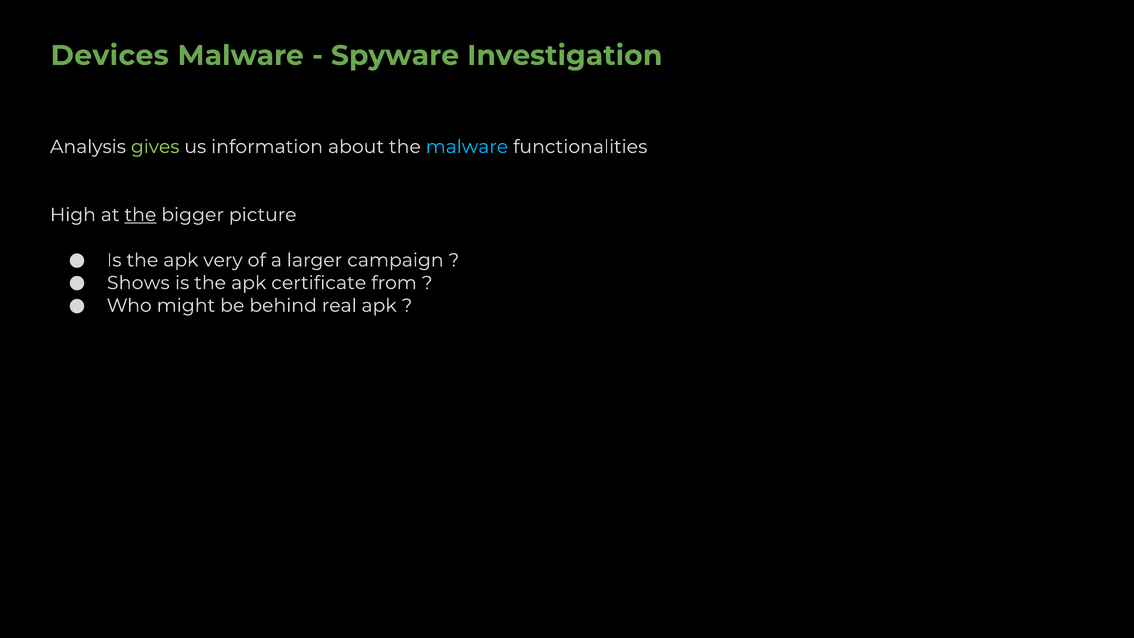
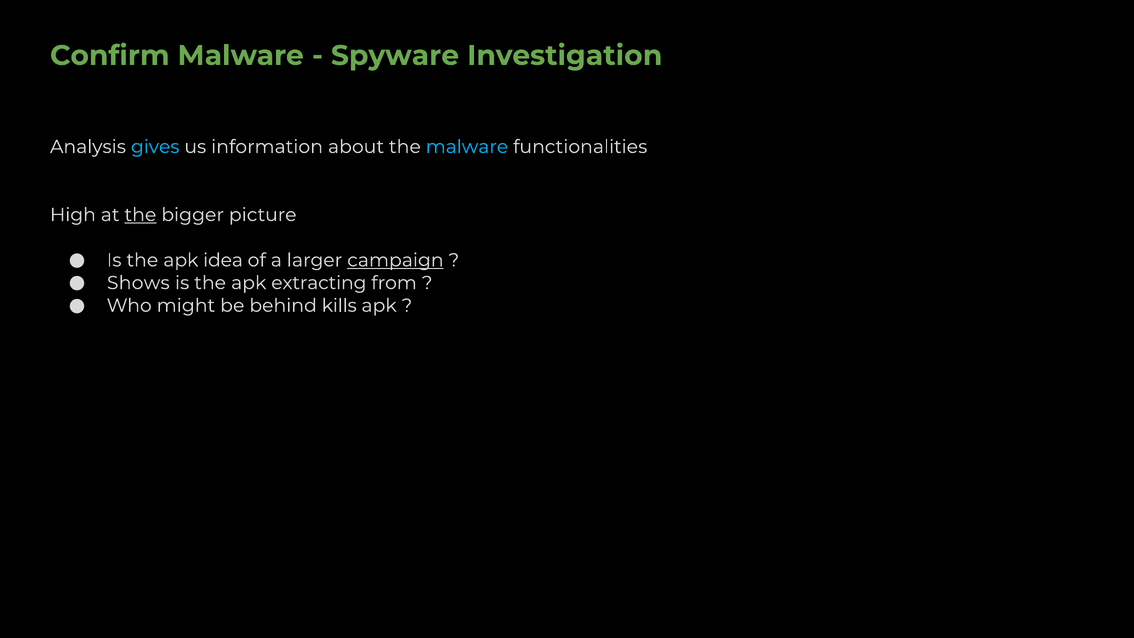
Devices: Devices -> Confirm (110, 56)
gives colour: light green -> light blue (155, 147)
very: very -> idea (223, 260)
campaign underline: none -> present (395, 260)
certificate: certificate -> extracting (319, 283)
real: real -> kills (339, 306)
